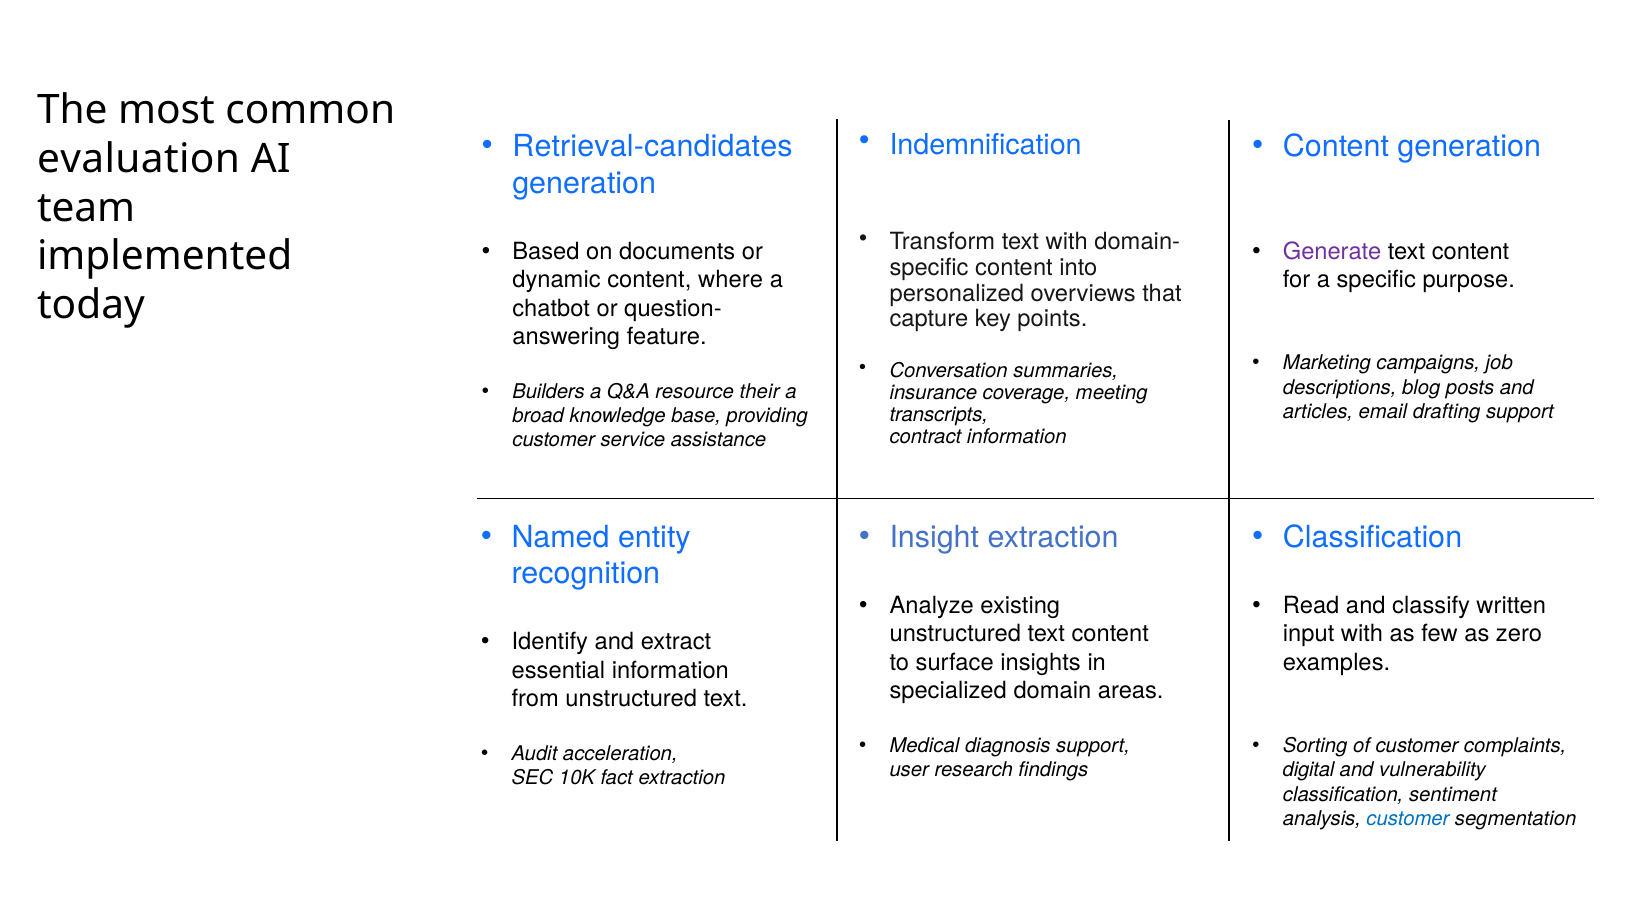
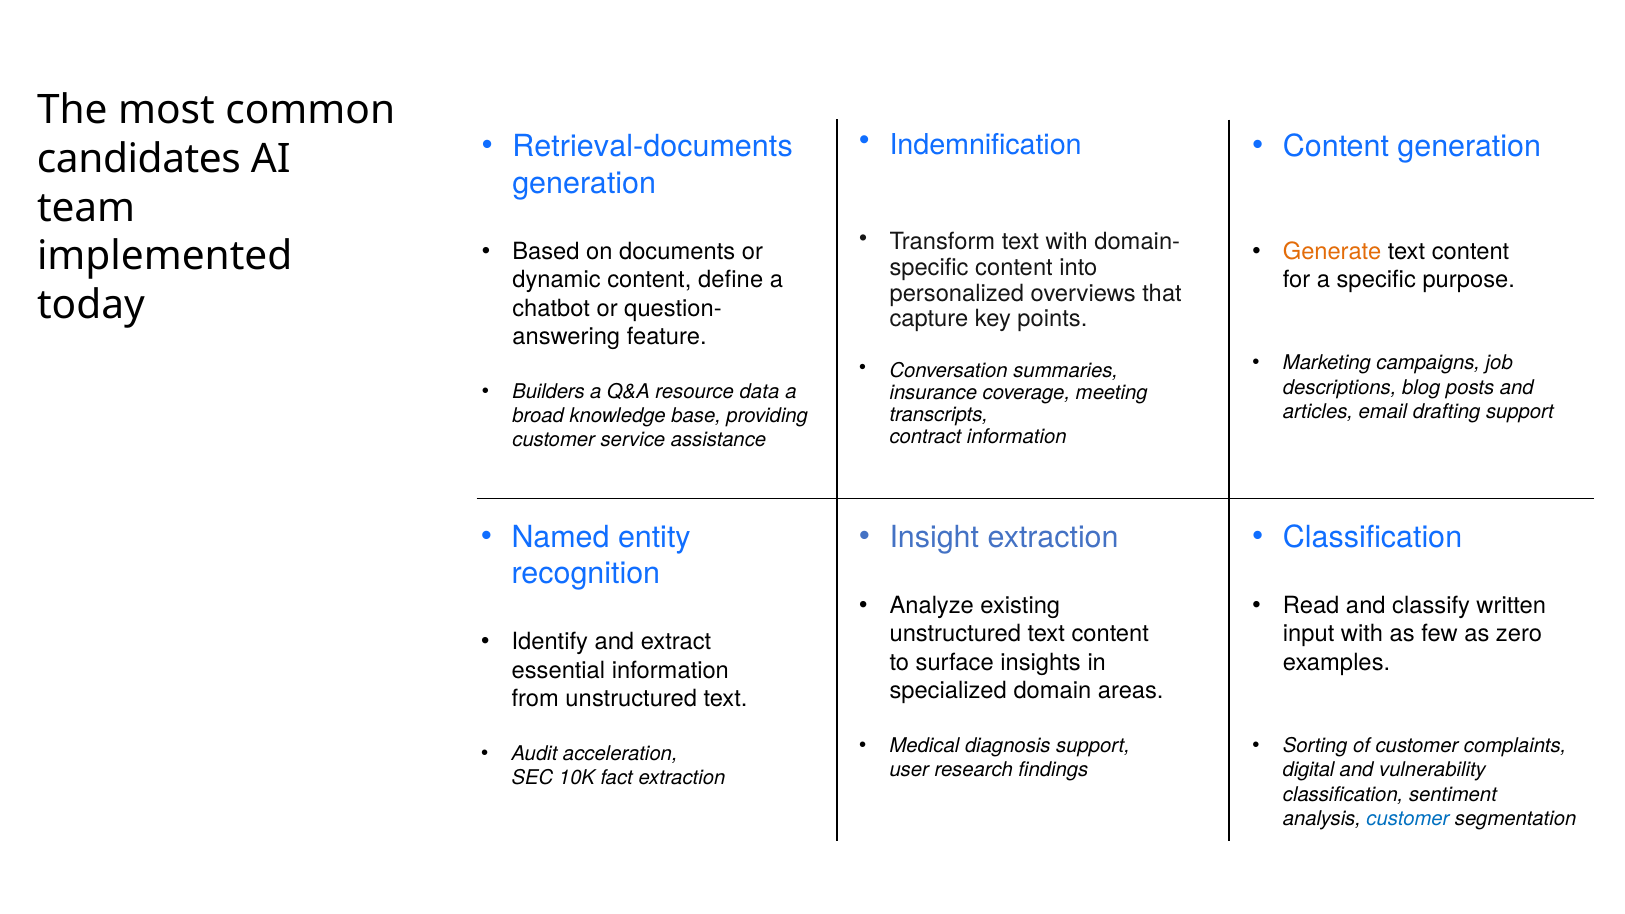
Retrieval-candidates: Retrieval-candidates -> Retrieval-documents (653, 146)
evaluation: evaluation -> candidates (139, 159)
Generate colour: purple -> orange (1332, 252)
where: where -> define (731, 280)
their: their -> data (760, 392)
